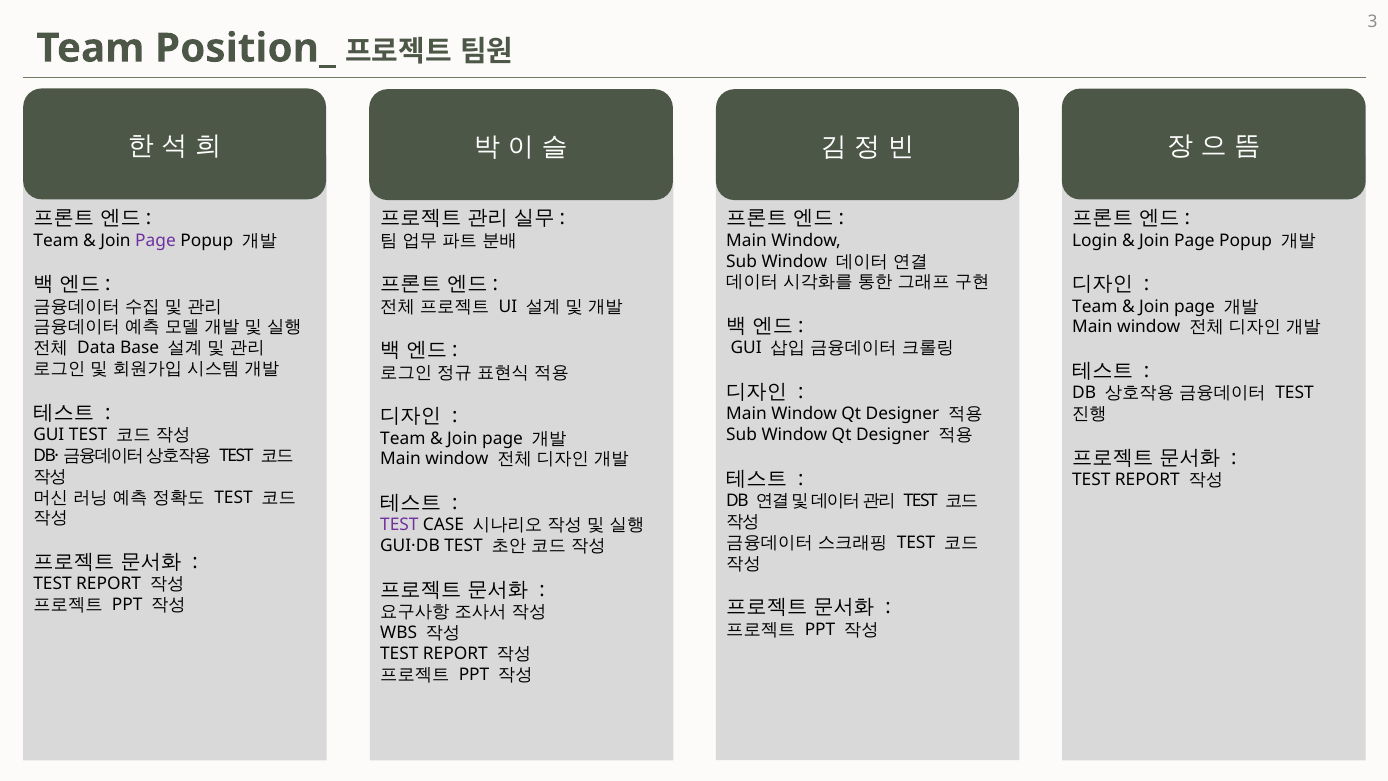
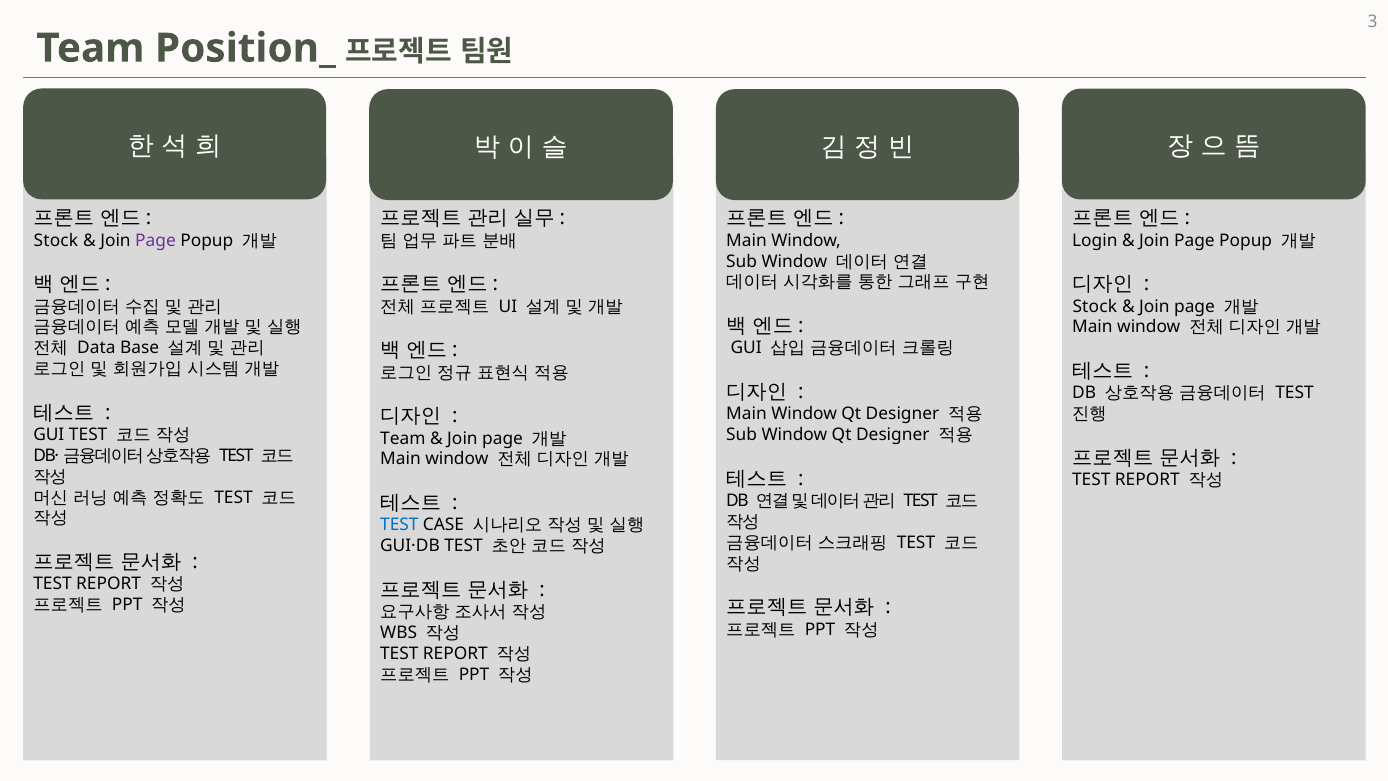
Team: Team -> Stock (56, 240)
Team: Team -> Stock (1095, 306)
TEST colour: purple -> blue (399, 525)
